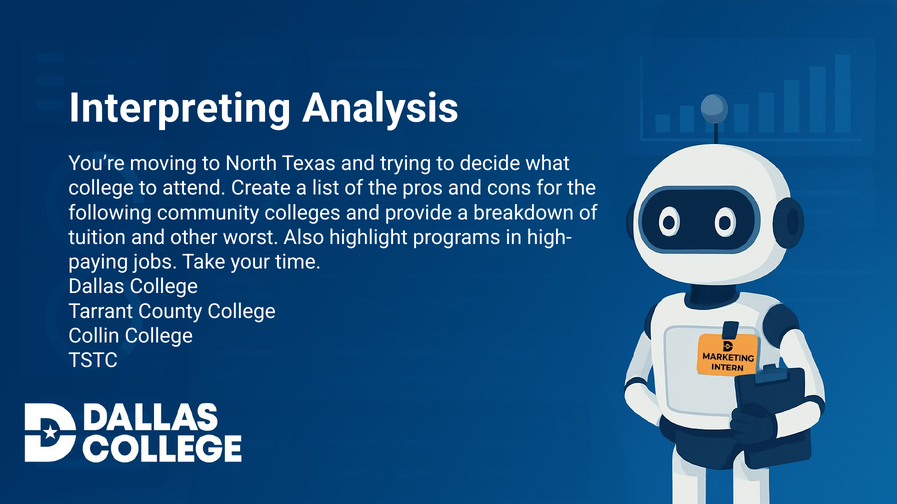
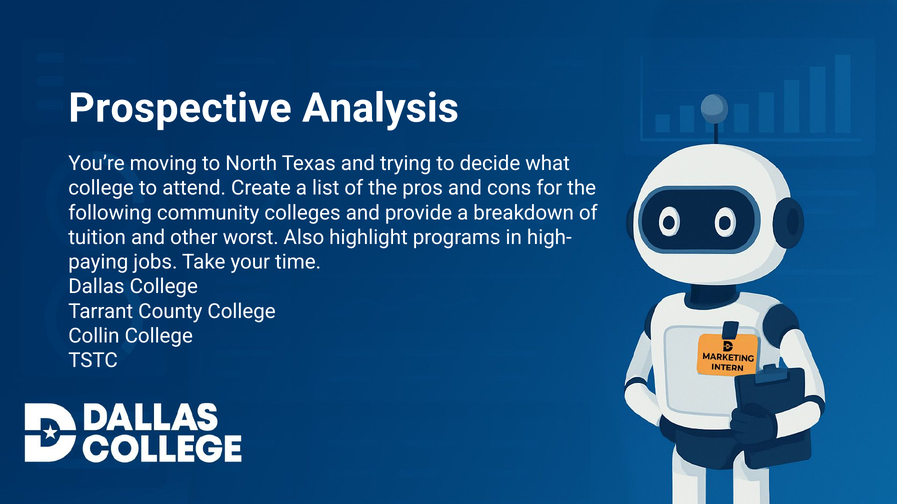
Interpreting: Interpreting -> Prospective (180, 108)
